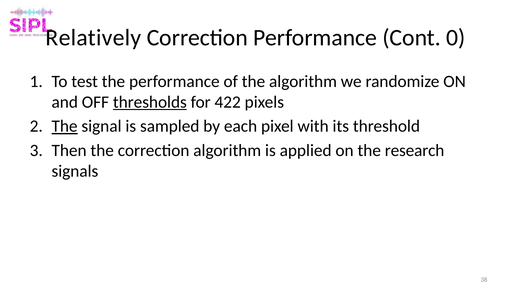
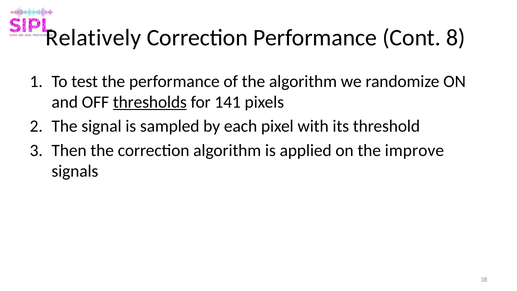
0: 0 -> 8 (456, 38)
422: 422 -> 141 (228, 102)
The underline: present -> none (65, 126)
research: research -> improve (414, 150)
